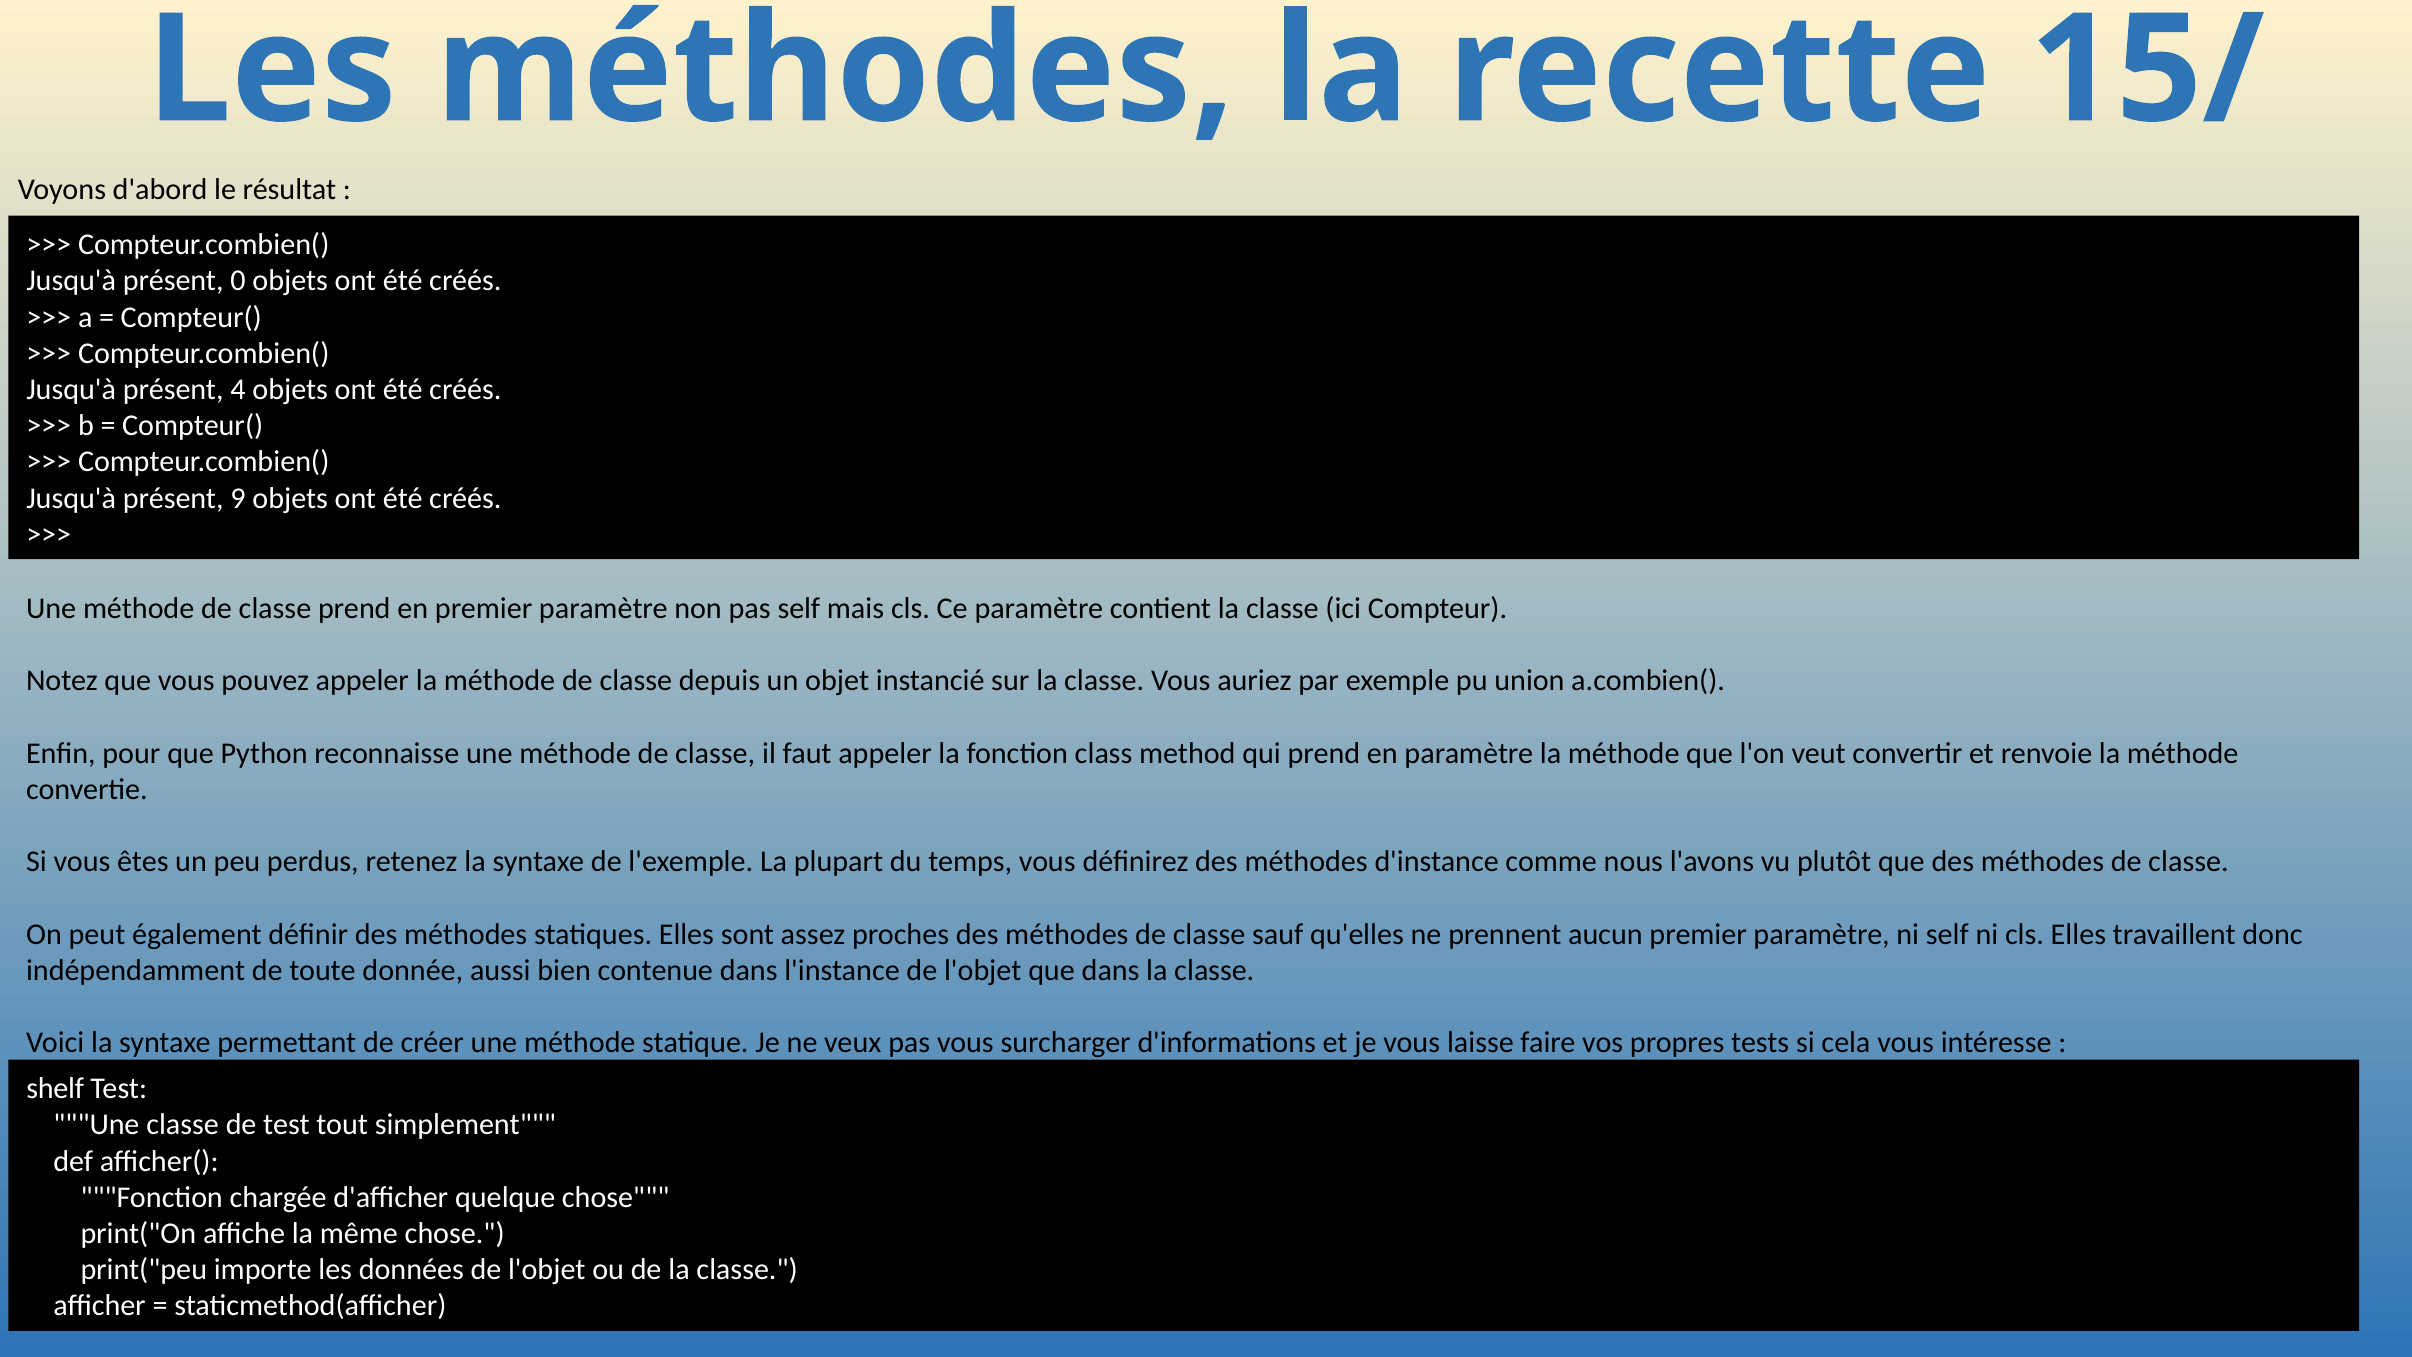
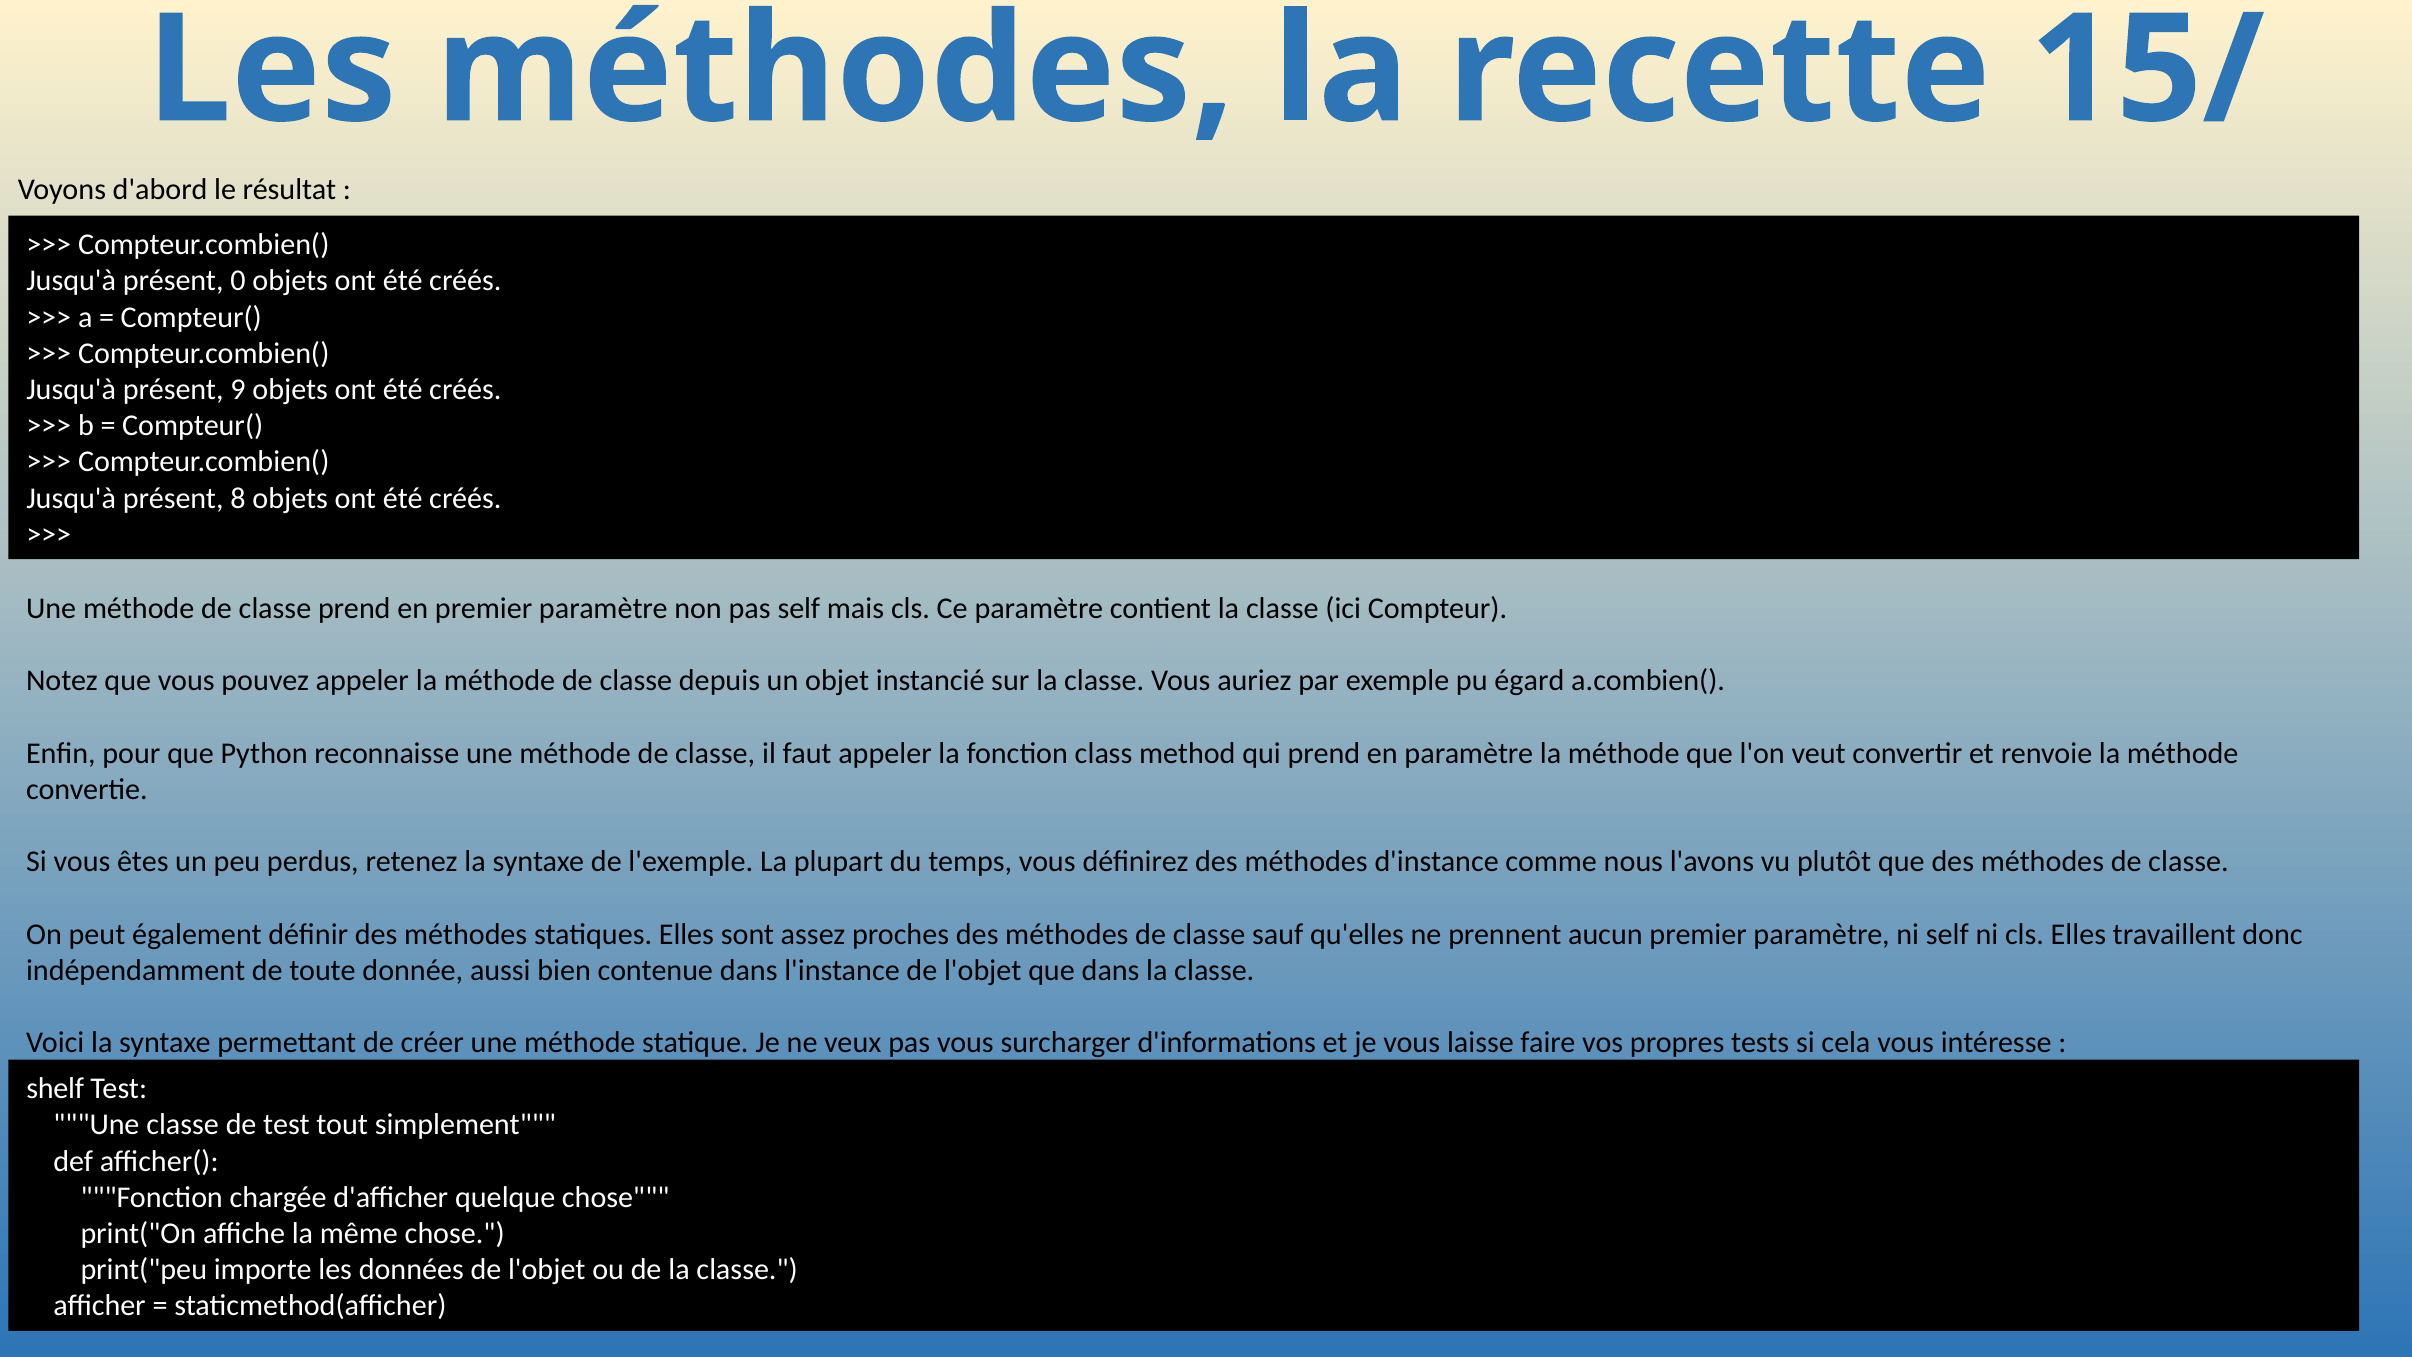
4: 4 -> 9 (238, 389)
9: 9 -> 8 (238, 498)
union: union -> égard (1529, 681)
